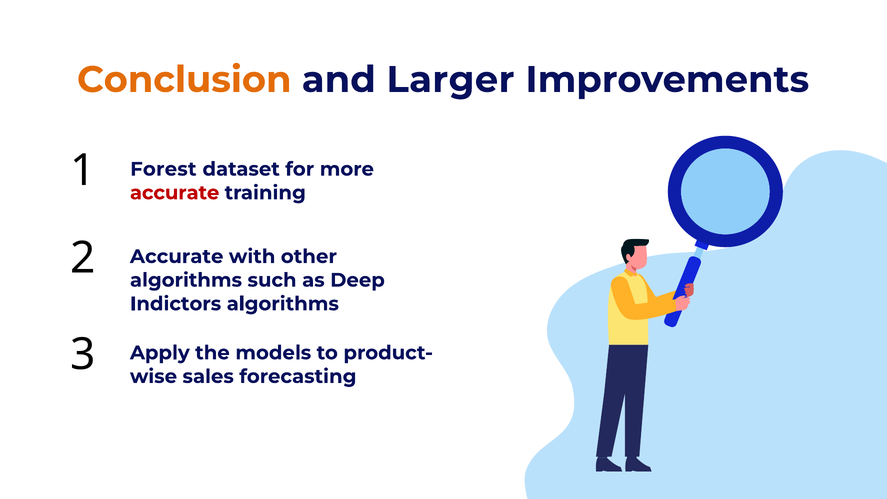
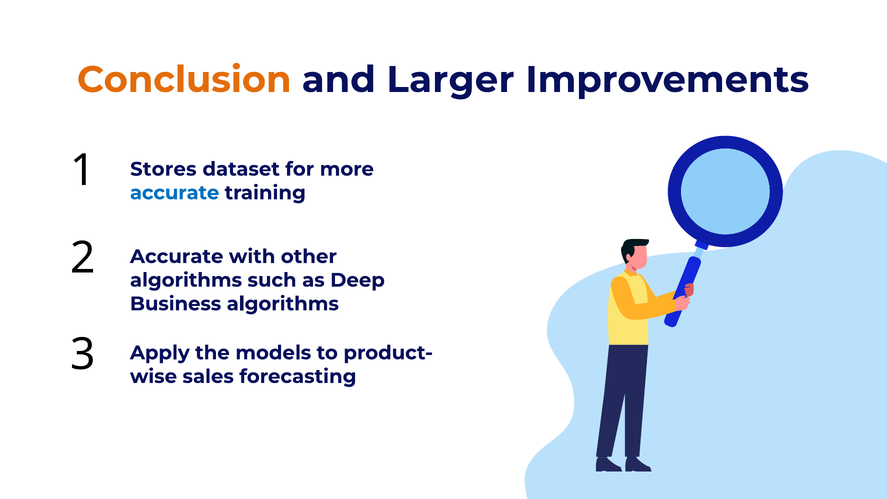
Forest: Forest -> Stores (163, 169)
accurate colour: red -> blue (175, 193)
Indictors: Indictors -> Business (176, 304)
